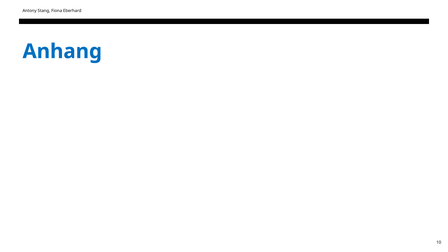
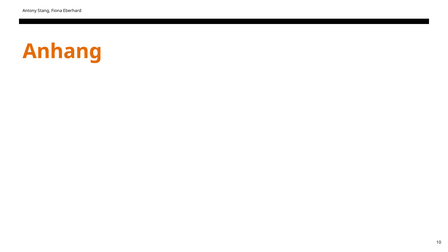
Anhang colour: blue -> orange (62, 51)
